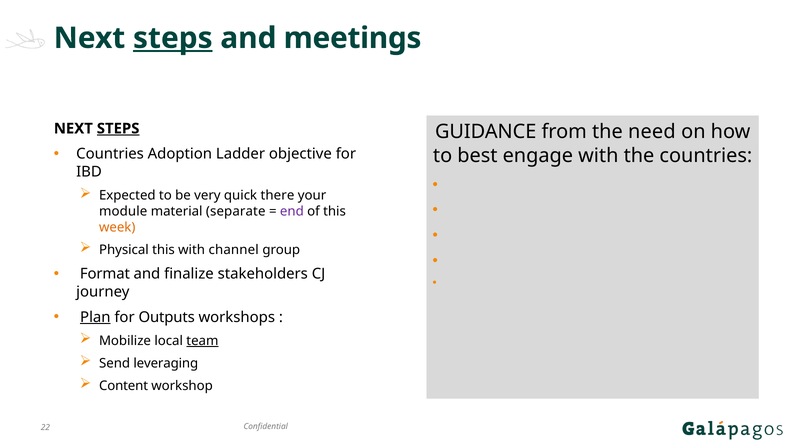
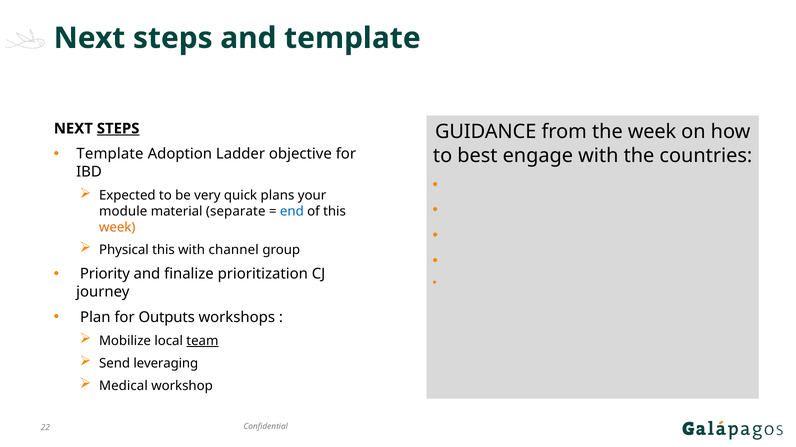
steps underline: present -> none (173, 38)
and meetings: meetings -> template (352, 38)
the need: need -> week (652, 132)
Countries: Countries -> Template (110, 154)
there: there -> plans (277, 196)
end colour: purple -> blue (292, 212)
Format: Format -> Priority (105, 274)
stakeholders: stakeholders -> prioritization (263, 274)
Plan underline: present -> none (95, 318)
Content: Content -> Medical (123, 387)
